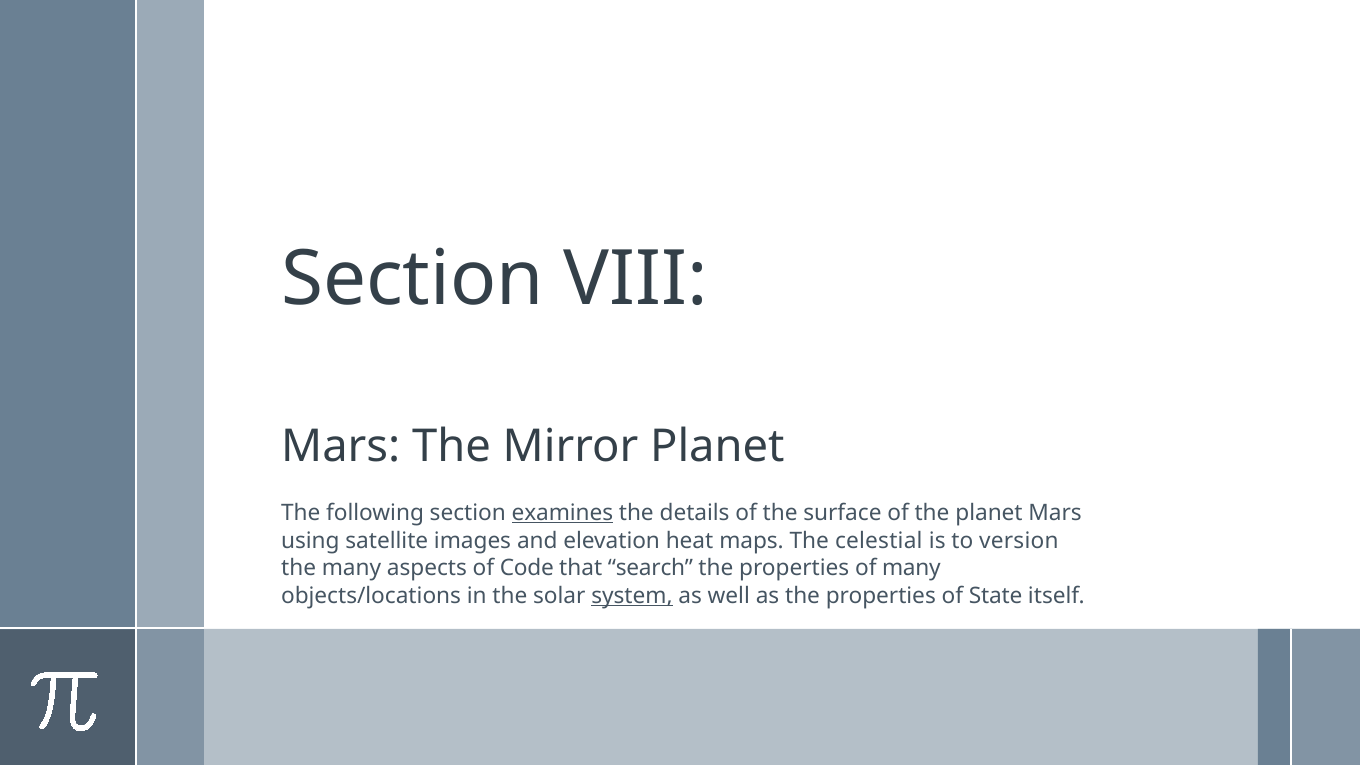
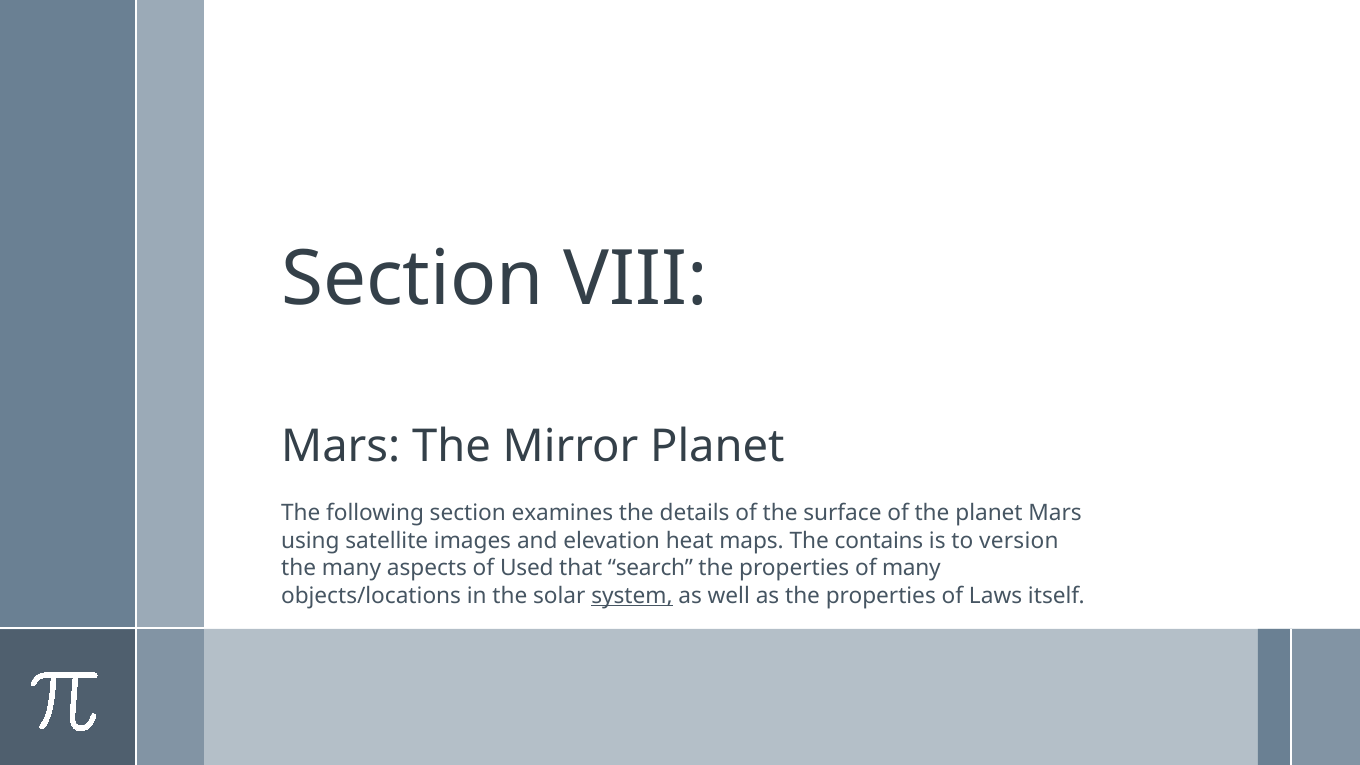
examines underline: present -> none (562, 513)
celestial: celestial -> contains (879, 541)
Code: Code -> Used (527, 568)
State: State -> Laws (996, 596)
